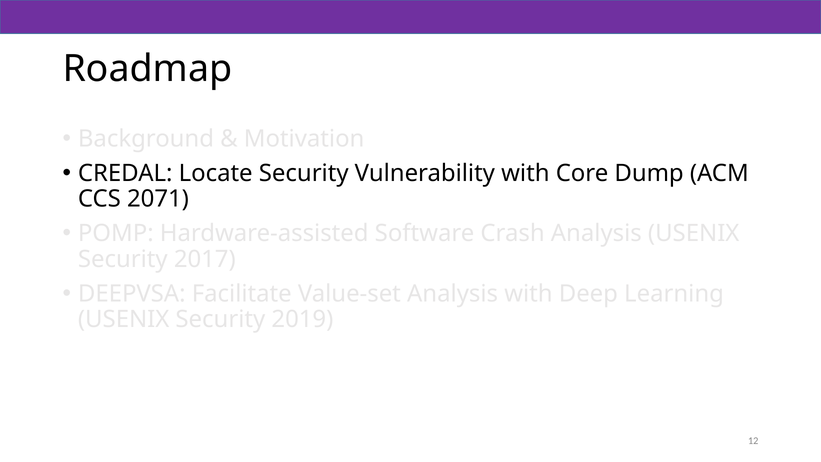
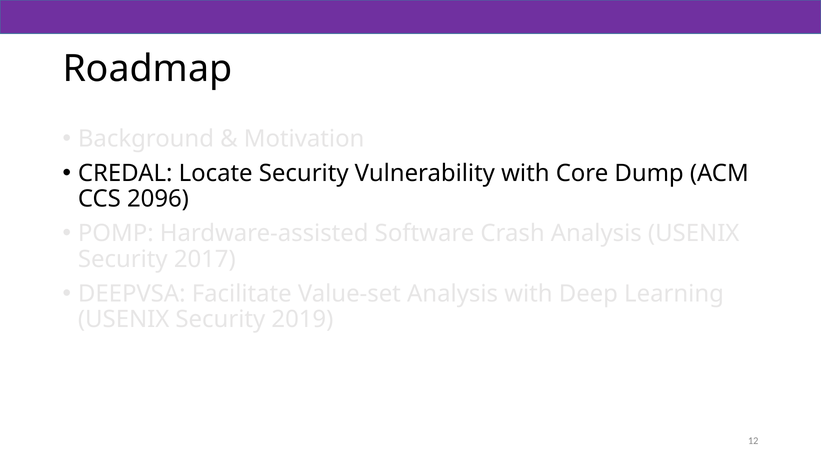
2071: 2071 -> 2096 (158, 199)
